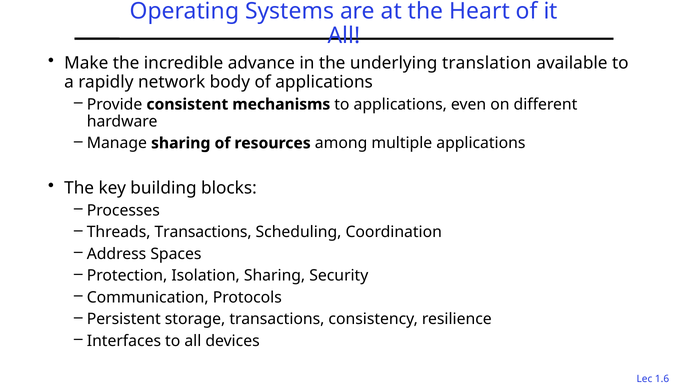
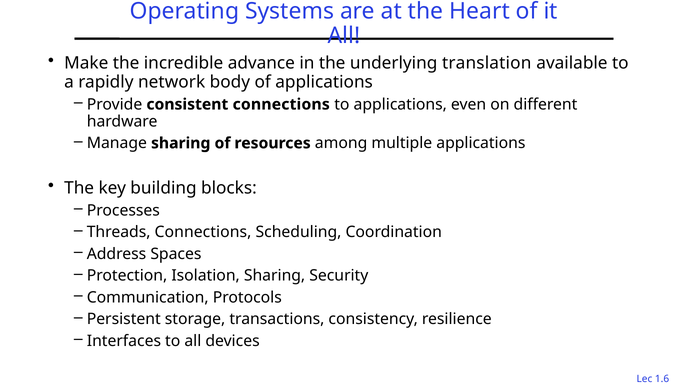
consistent mechanisms: mechanisms -> connections (281, 104)
Threads Transactions: Transactions -> Connections (203, 232)
